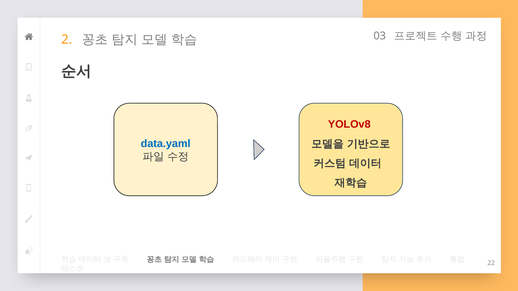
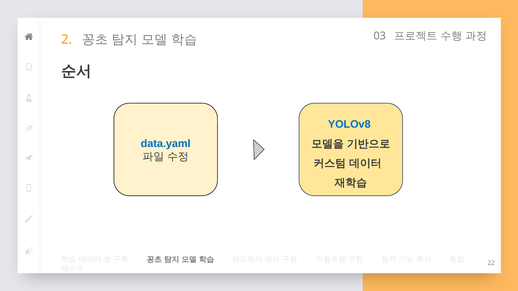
YOLOv8 colour: red -> blue (349, 125)
